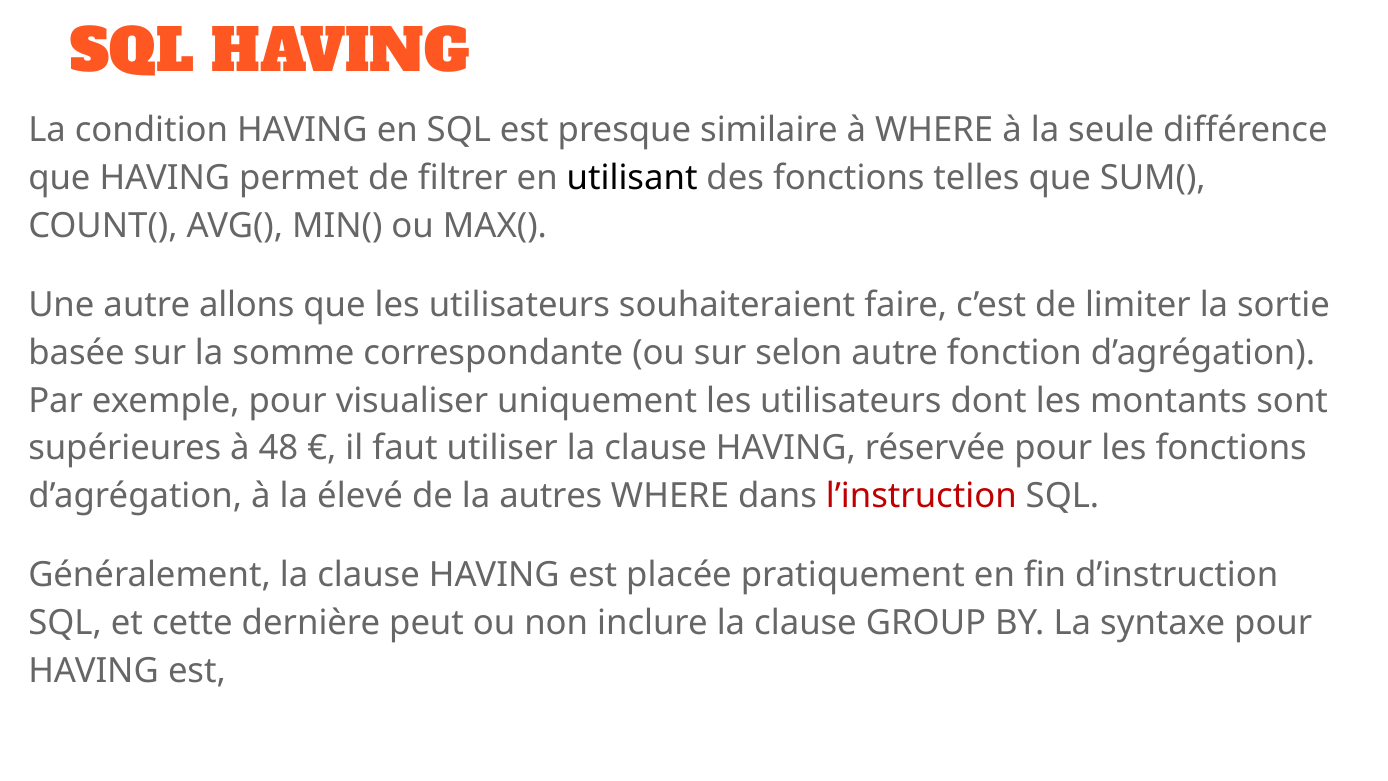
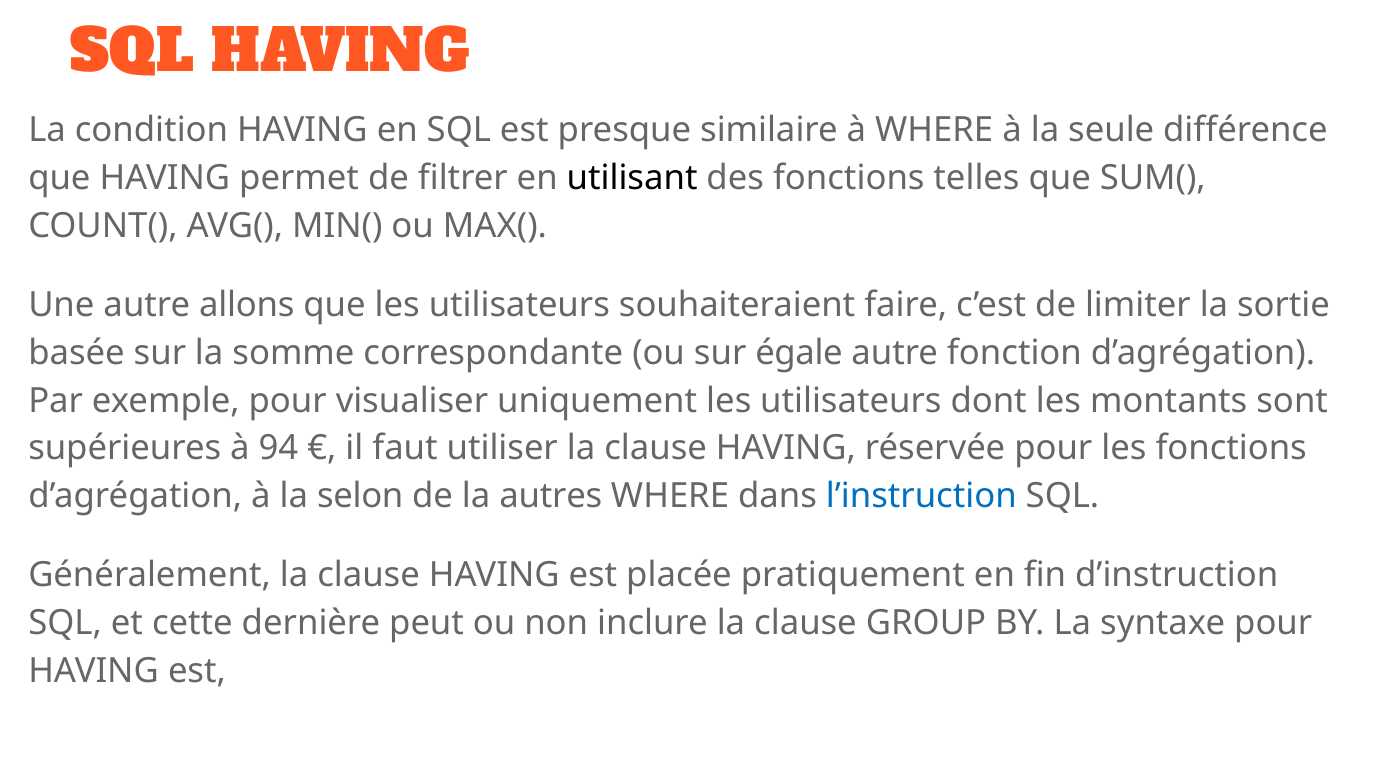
selon: selon -> égale (799, 353)
48: 48 -> 94 (278, 448)
élevé: élevé -> selon (360, 496)
l’instruction colour: red -> blue (921, 496)
